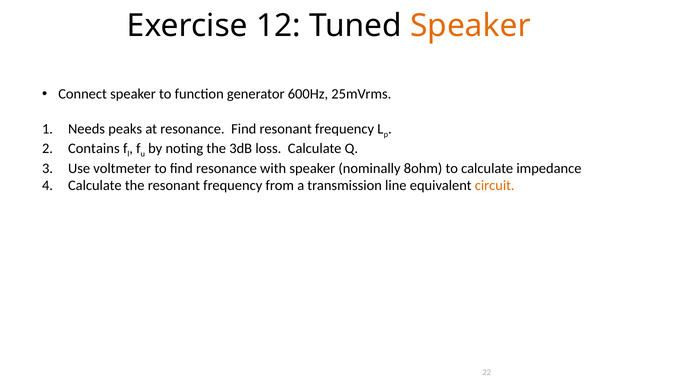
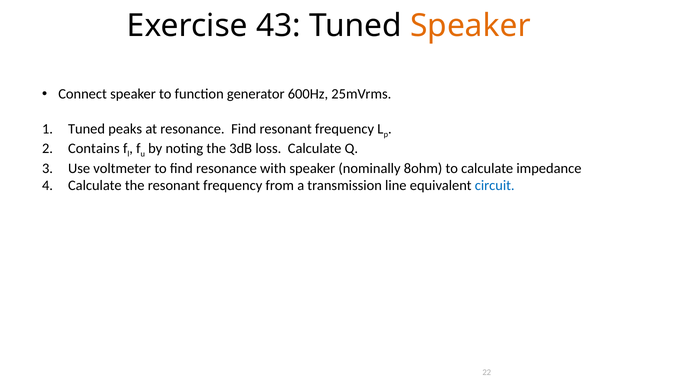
12: 12 -> 43 (278, 26)
Needs: Needs -> Tuned (87, 129)
circuit colour: orange -> blue (495, 186)
